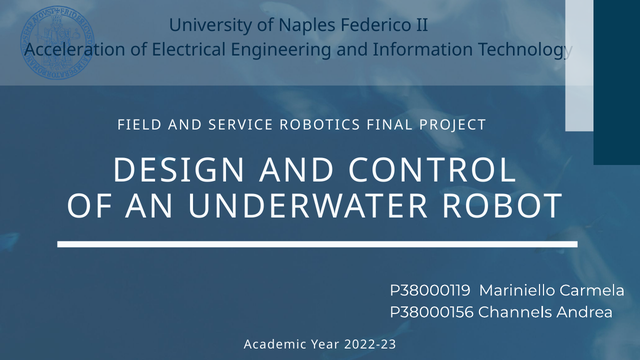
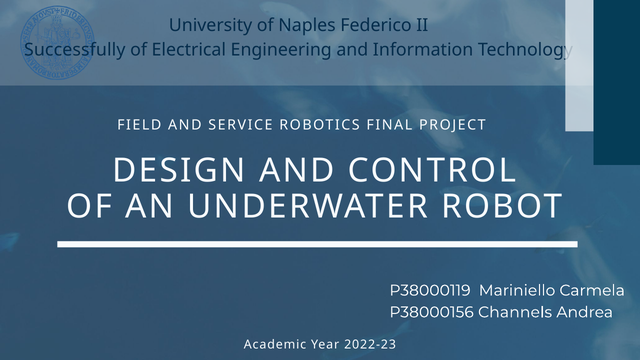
Acceleration: Acceleration -> Successfully (75, 50)
